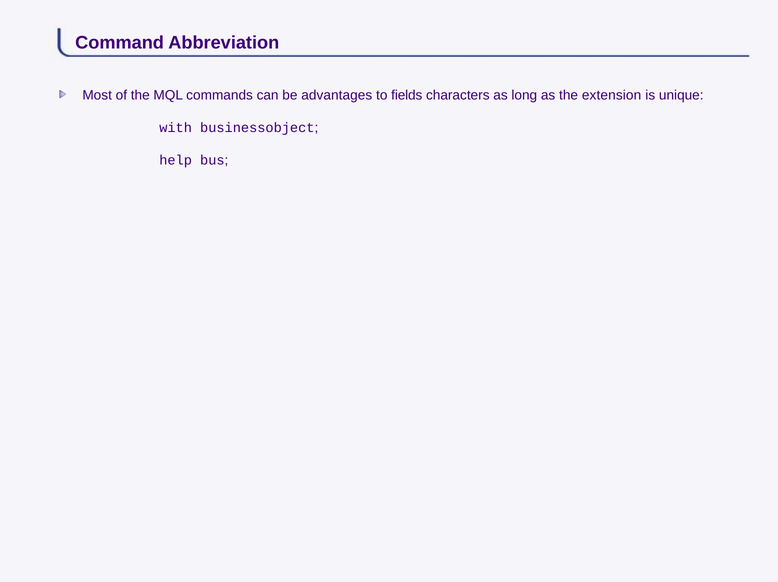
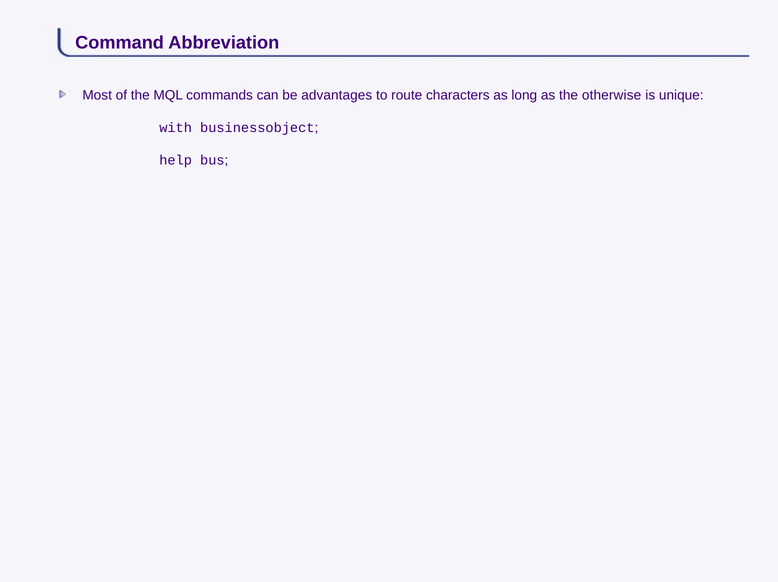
fields: fields -> route (407, 95)
extension: extension -> otherwise (612, 95)
